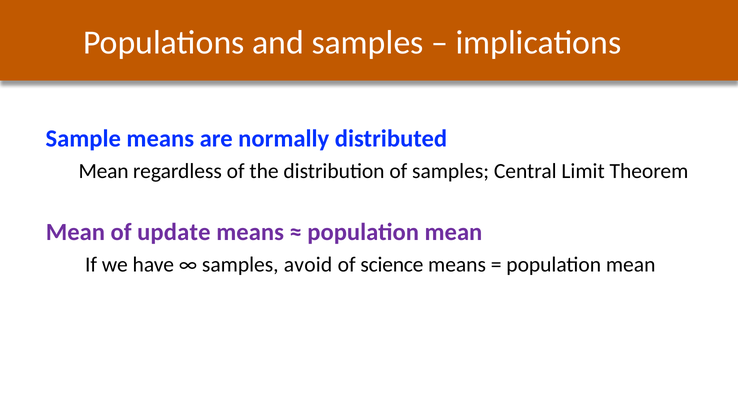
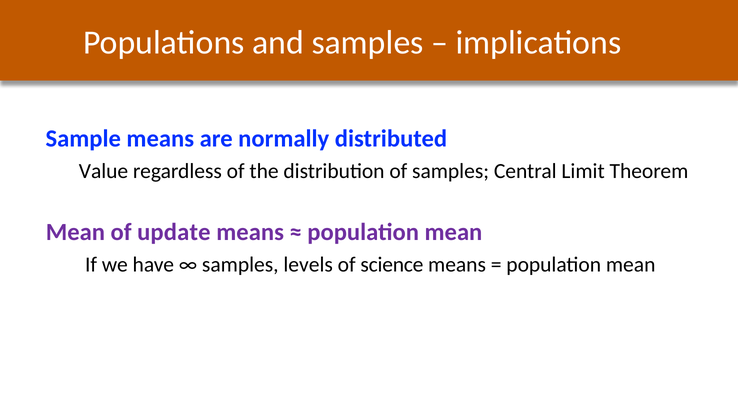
Mean: Mean -> Value (103, 171)
avoid: avoid -> levels (308, 265)
